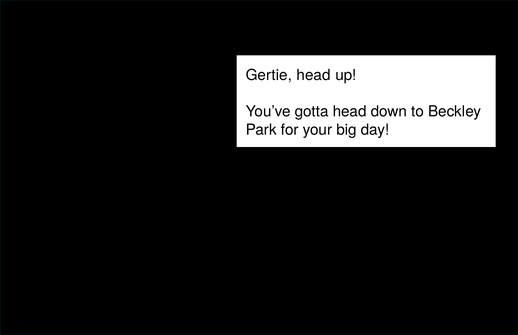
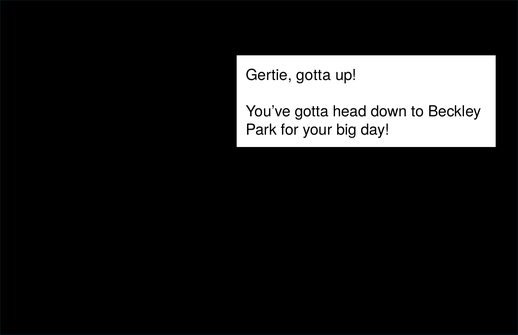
Gertie head: head -> gotta (314, 75)
